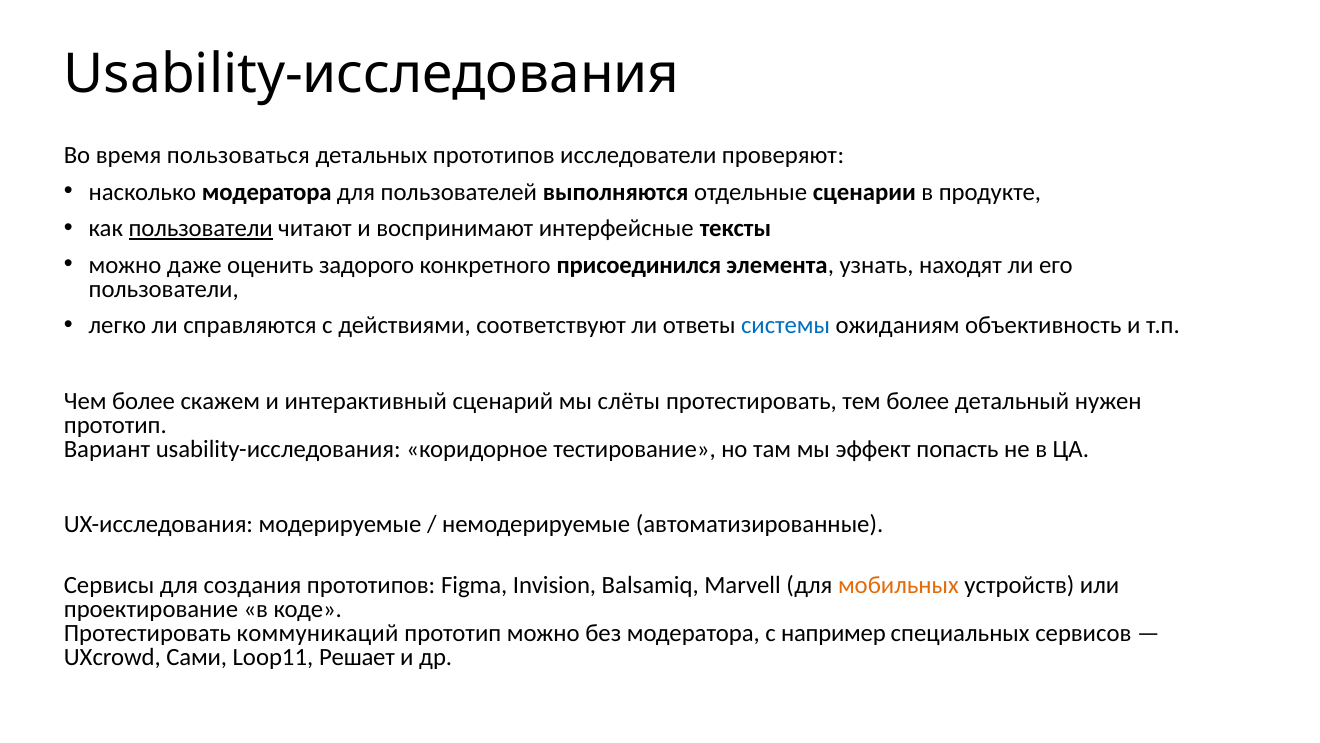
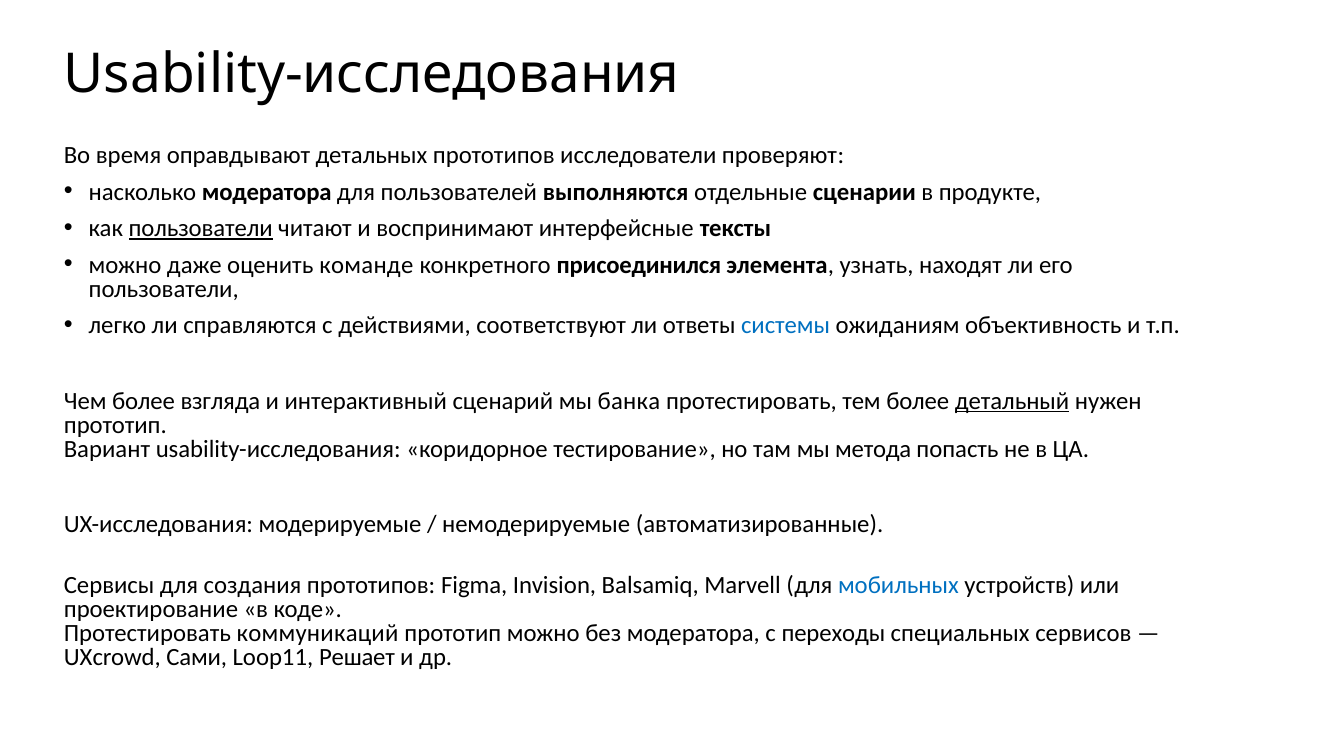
пользоваться: пользоваться -> оправдывают (239, 156)
задорого: задорого -> команде (366, 265)
скажем: скажем -> взгляда (220, 401)
слёты: слёты -> банка (629, 401)
детальный underline: none -> present (1012, 401)
эффект: эффект -> метода (873, 449)
мобильных colour: orange -> blue (898, 585)
например: например -> переходы (833, 633)
